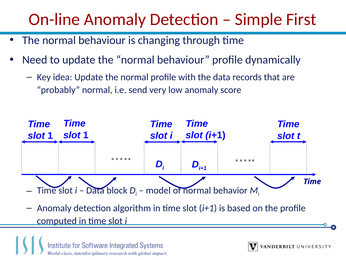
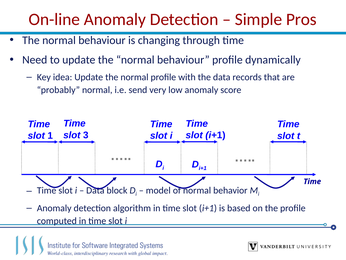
First: First -> Pros (301, 19)
1: 1 -> 3 (86, 135)
